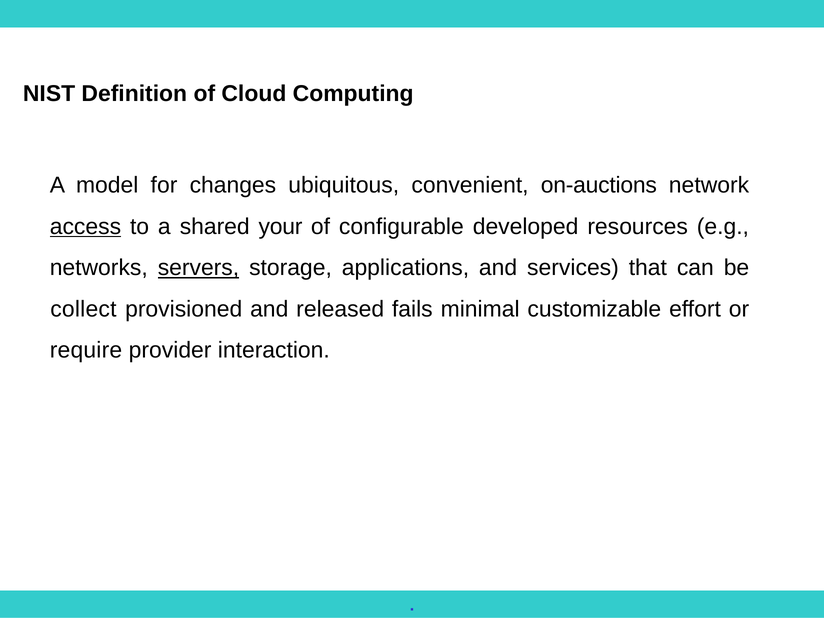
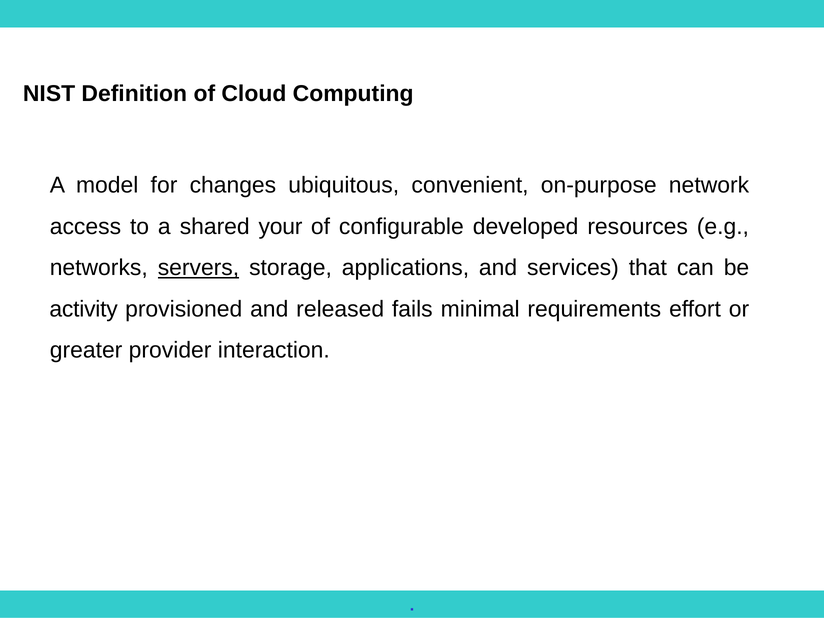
on-auctions: on-auctions -> on-purpose (599, 185)
access underline: present -> none (85, 227)
collect: collect -> activity (84, 309)
customizable: customizable -> requirements (594, 309)
require: require -> greater (86, 350)
